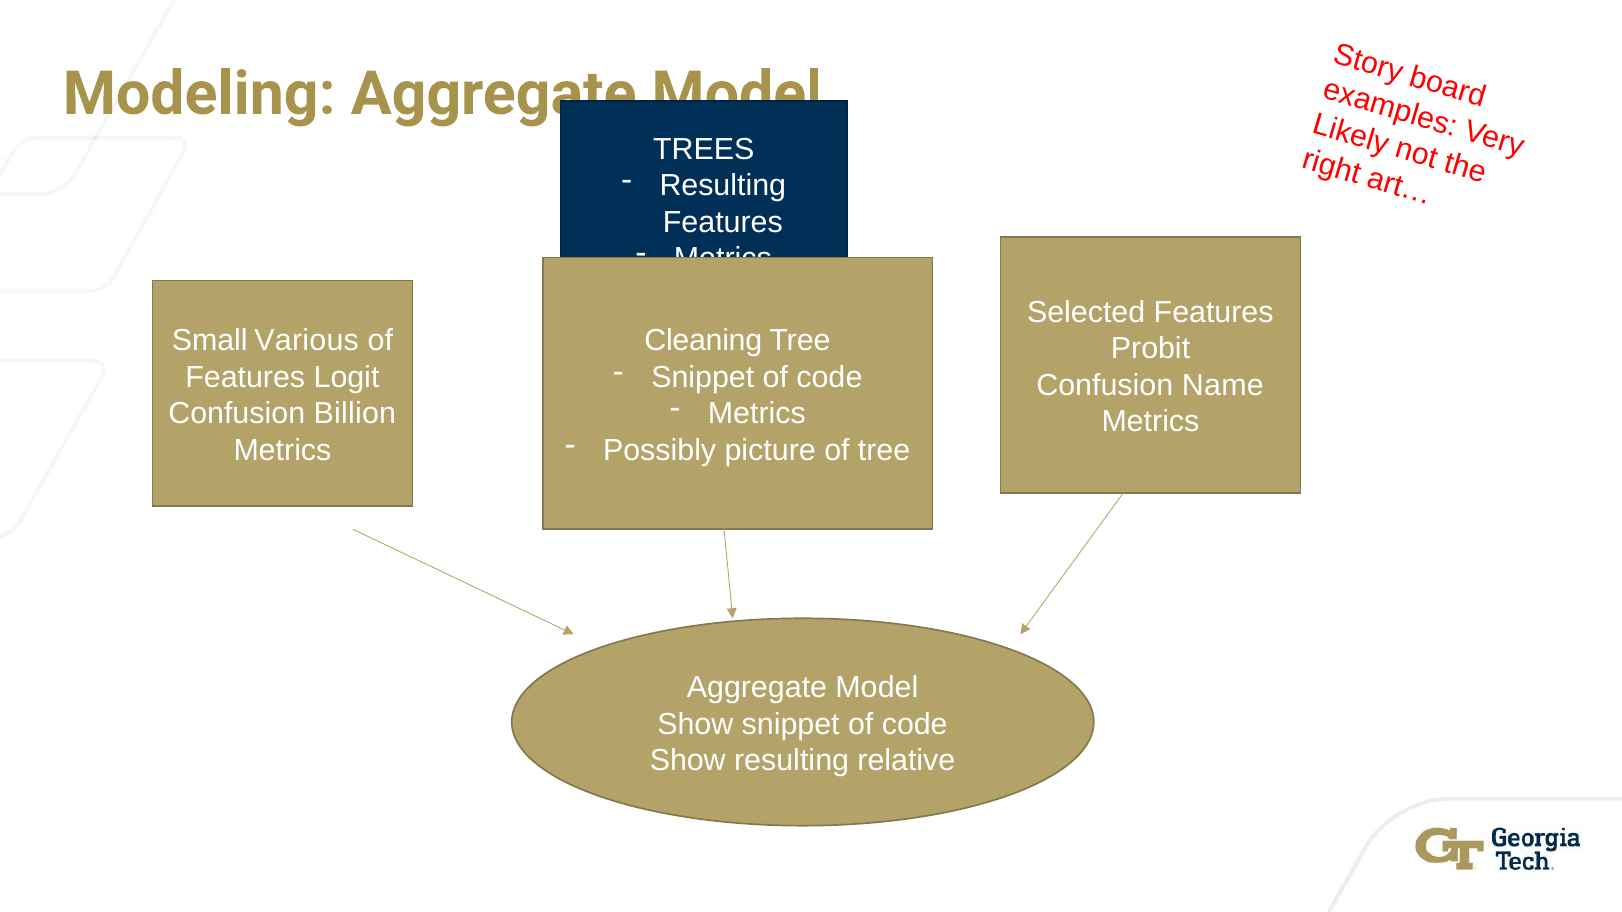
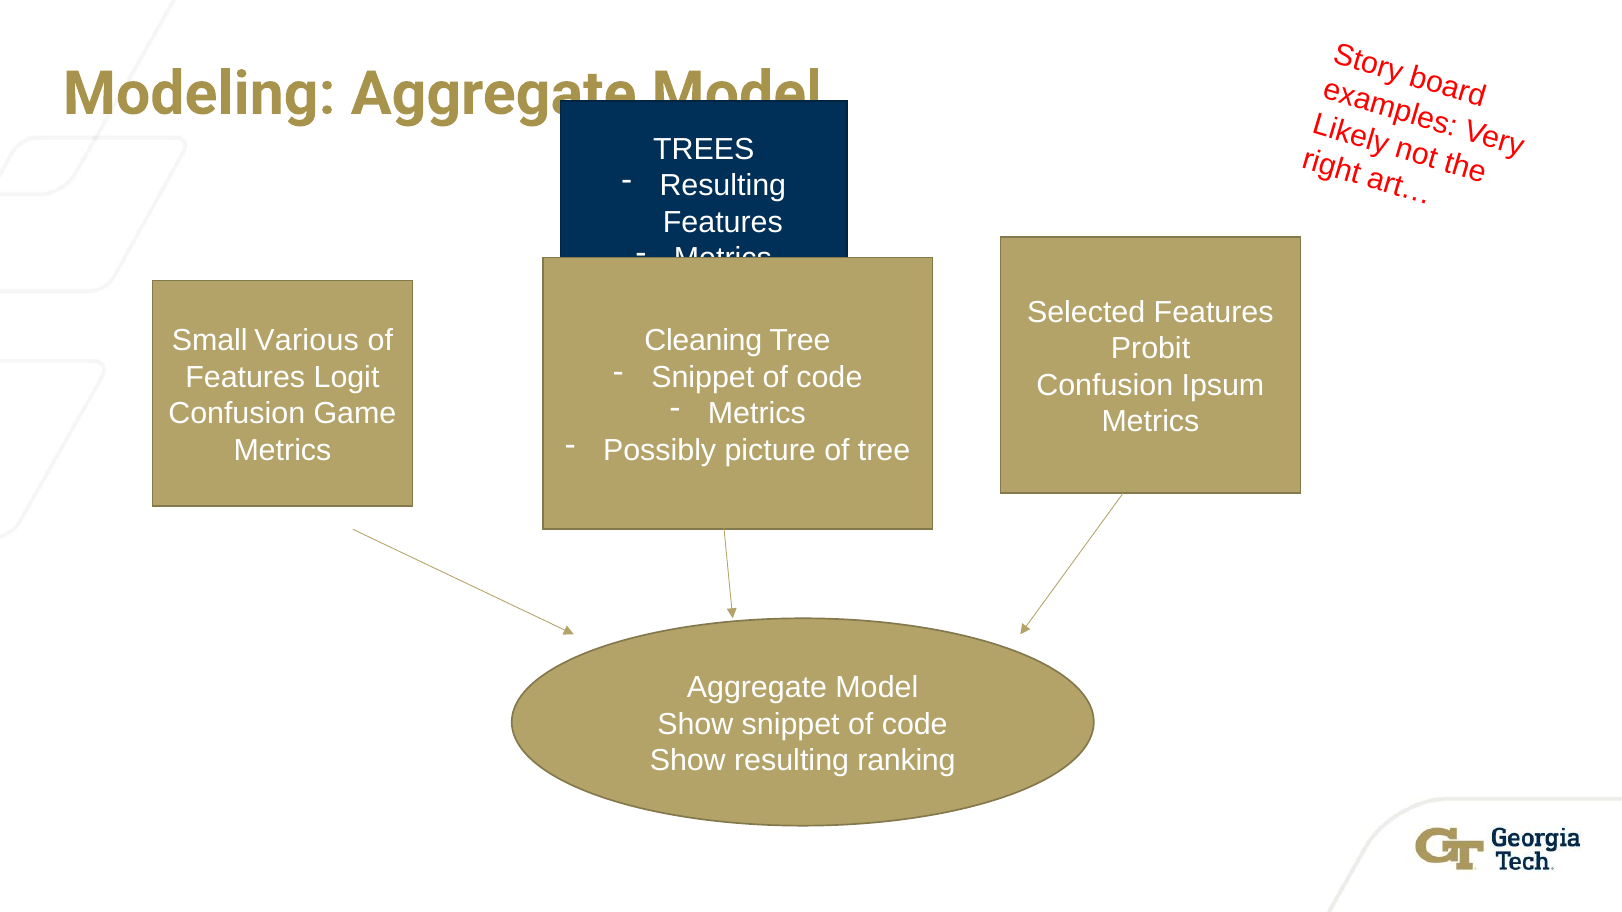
Name: Name -> Ipsum (1223, 386)
Billion: Billion -> Game (355, 414)
relative: relative -> ranking (906, 761)
